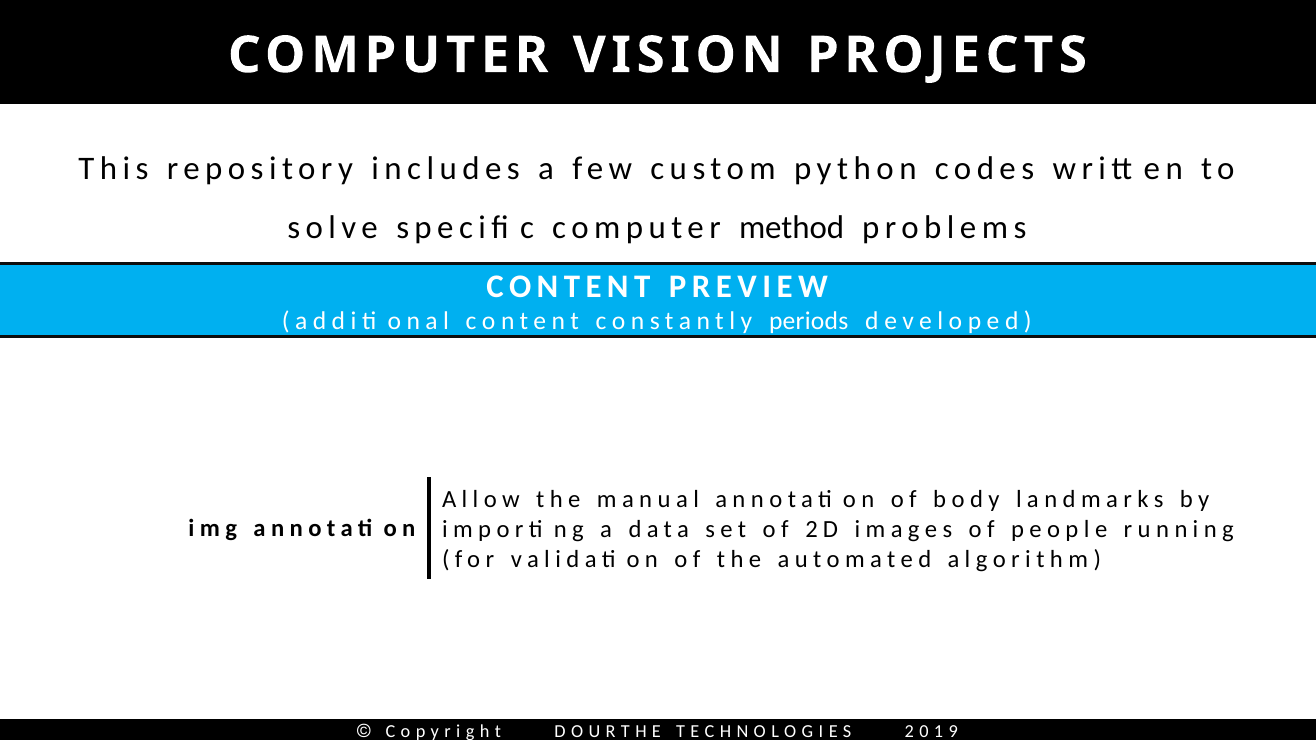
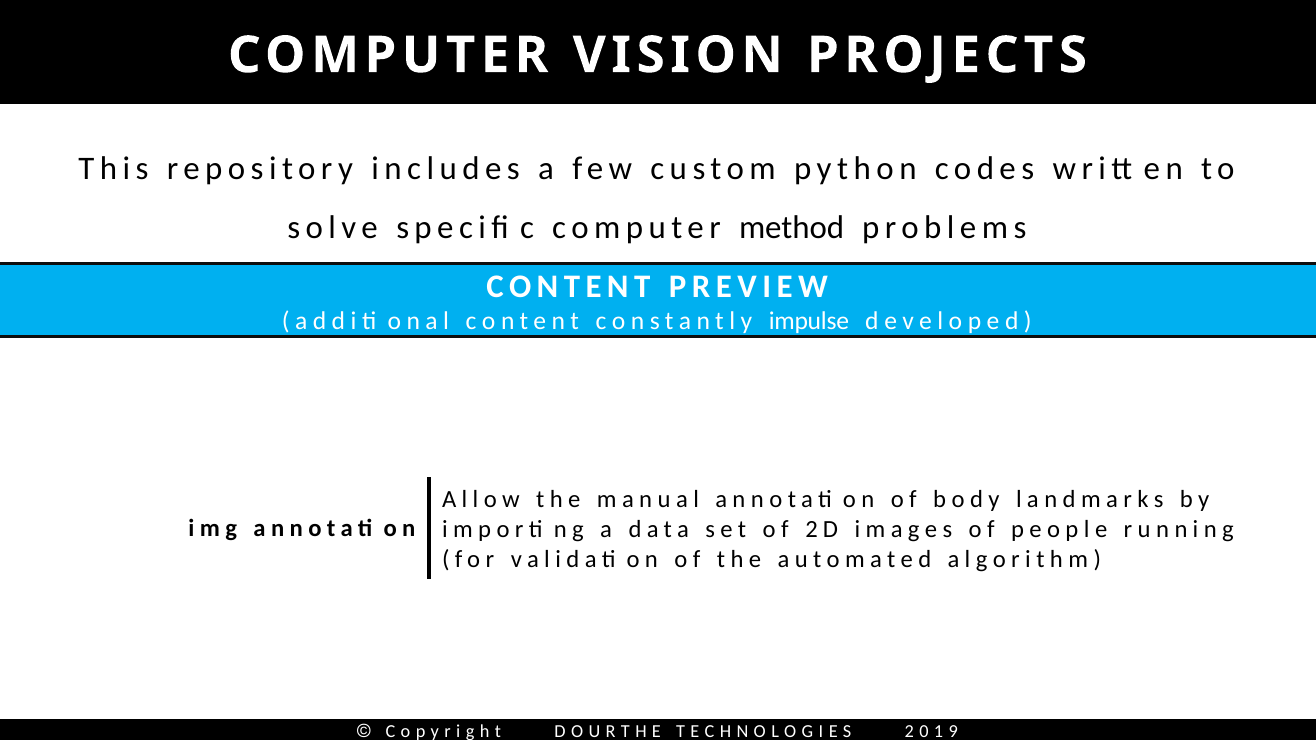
periods: periods -> impulse (809, 322)
